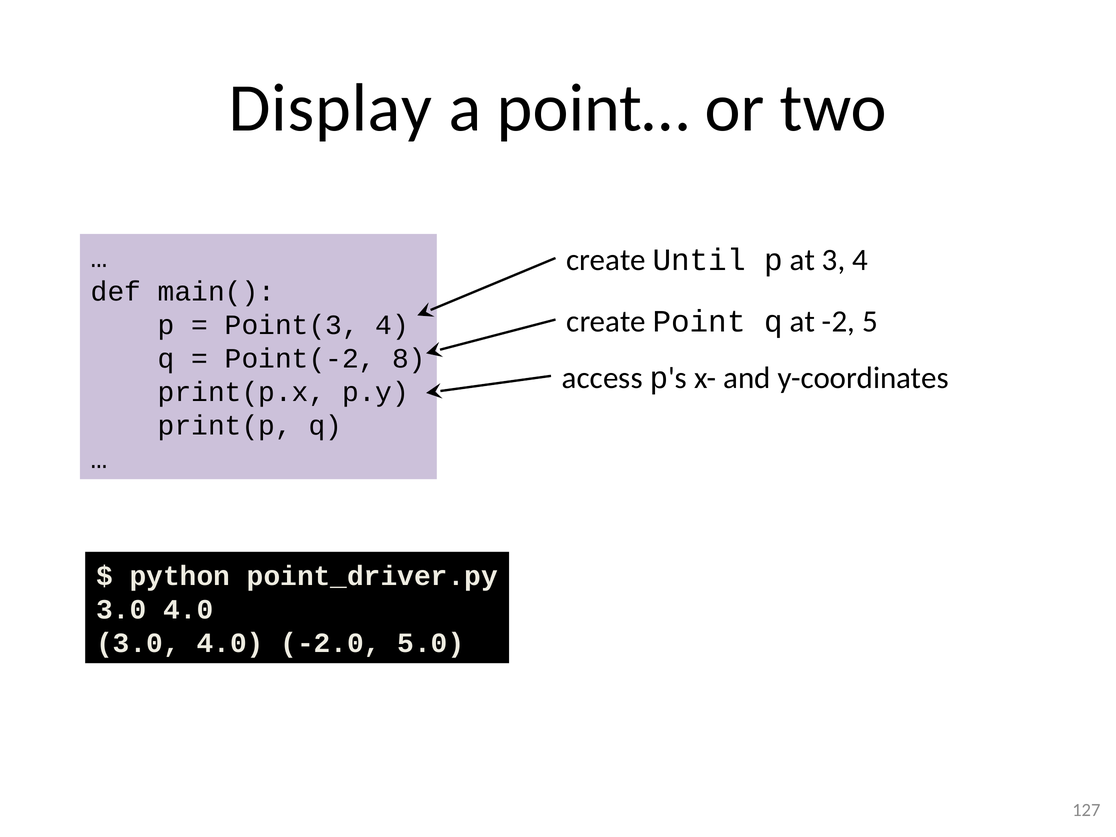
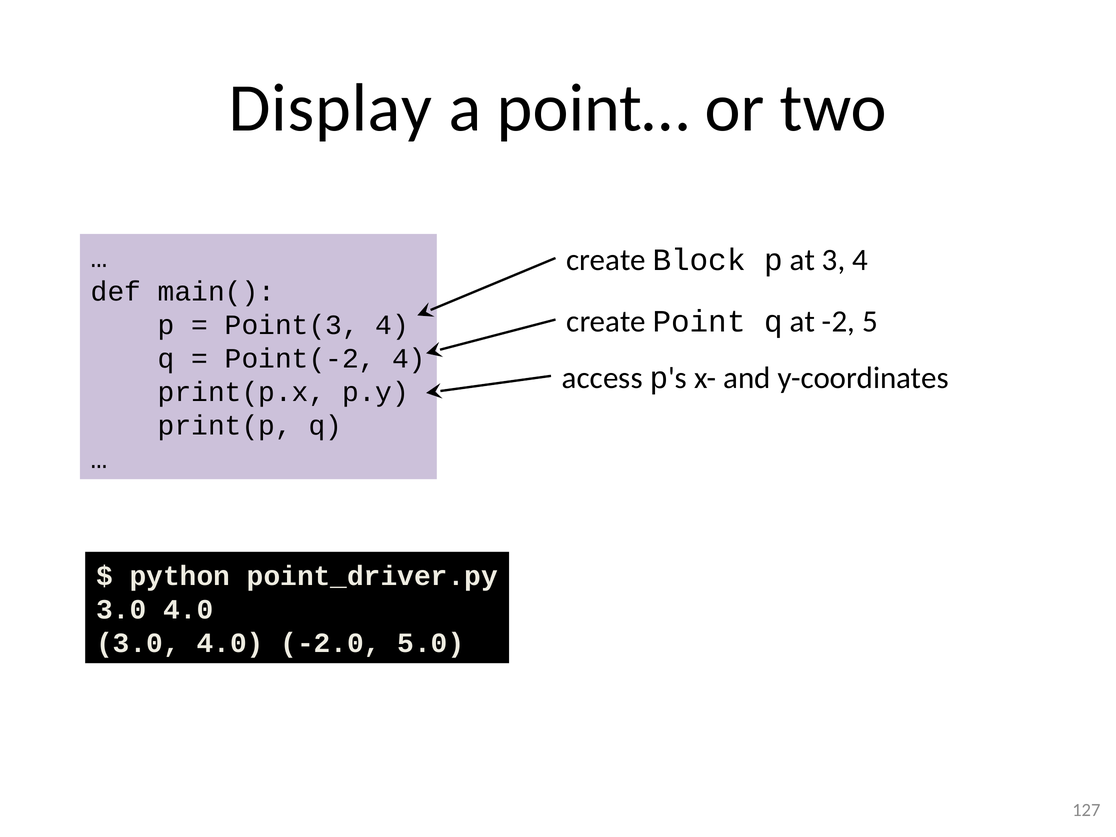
Until: Until -> Block (699, 260)
Point(-2 8: 8 -> 4 (409, 359)
